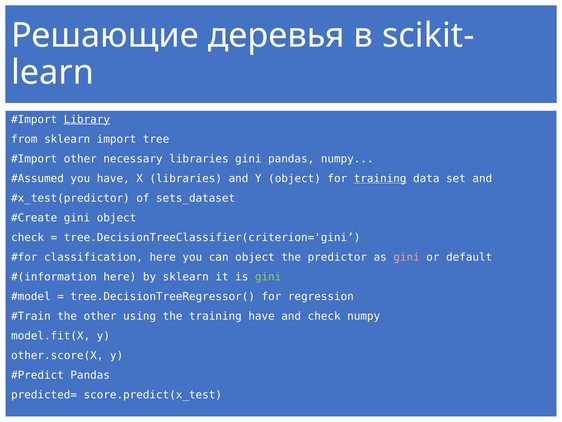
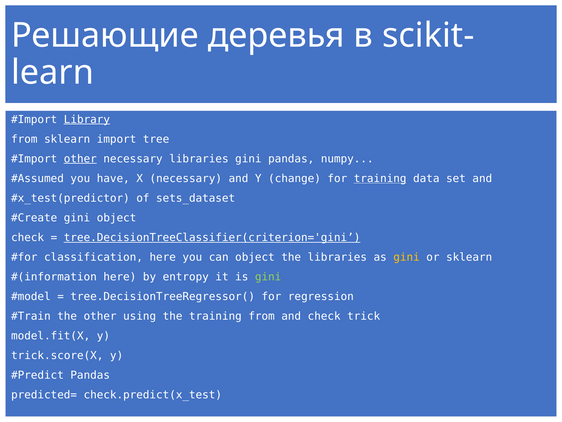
other underline: none -> present (80, 159)
X libraries: libraries -> necessary (186, 178)
Y object: object -> change (295, 178)
tree.DecisionTreeClassifier(criterion='gini underline: none -> present (212, 237)
the predictor: predictor -> libraries (337, 257)
gini colour: pink -> yellow (407, 257)
or default: default -> sklearn (469, 257)
by sklearn: sklearn -> entropy (186, 276)
training have: have -> from (262, 316)
check numpy: numpy -> trick (364, 316)
other.score(X: other.score(X -> trick.score(X (57, 355)
score.predict(x_test: score.predict(x_test -> check.predict(x_test (153, 394)
